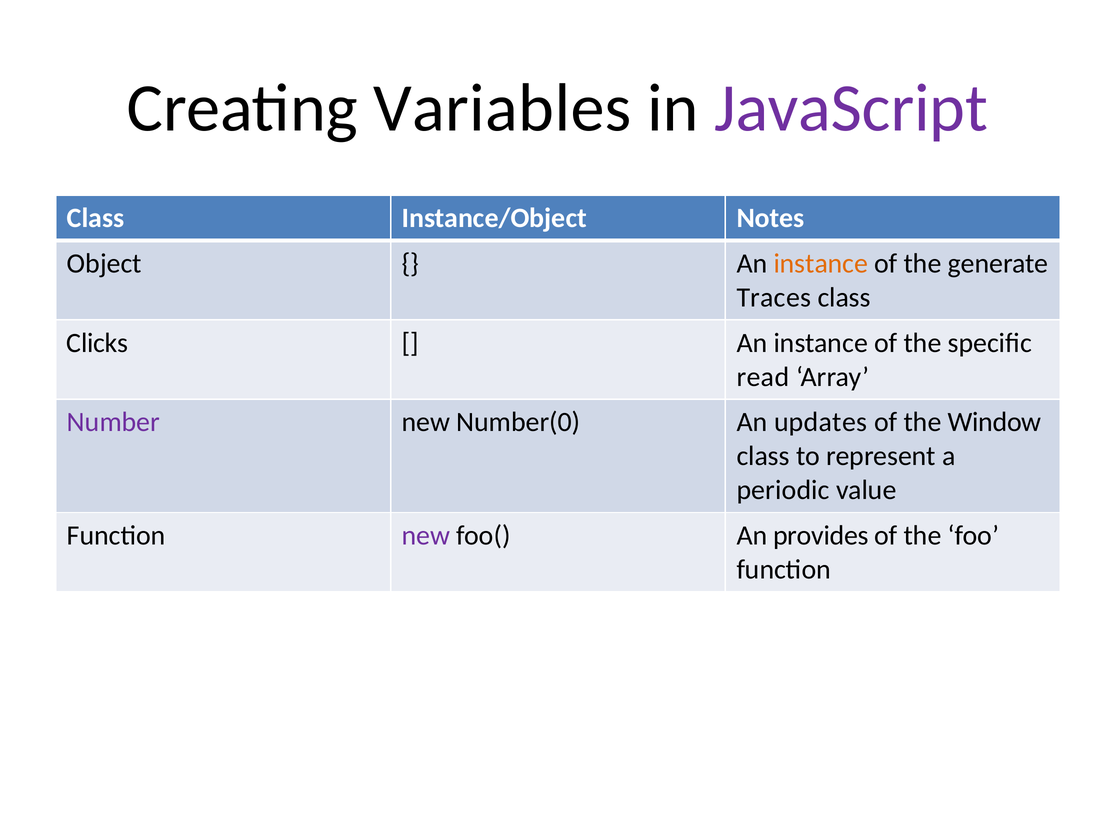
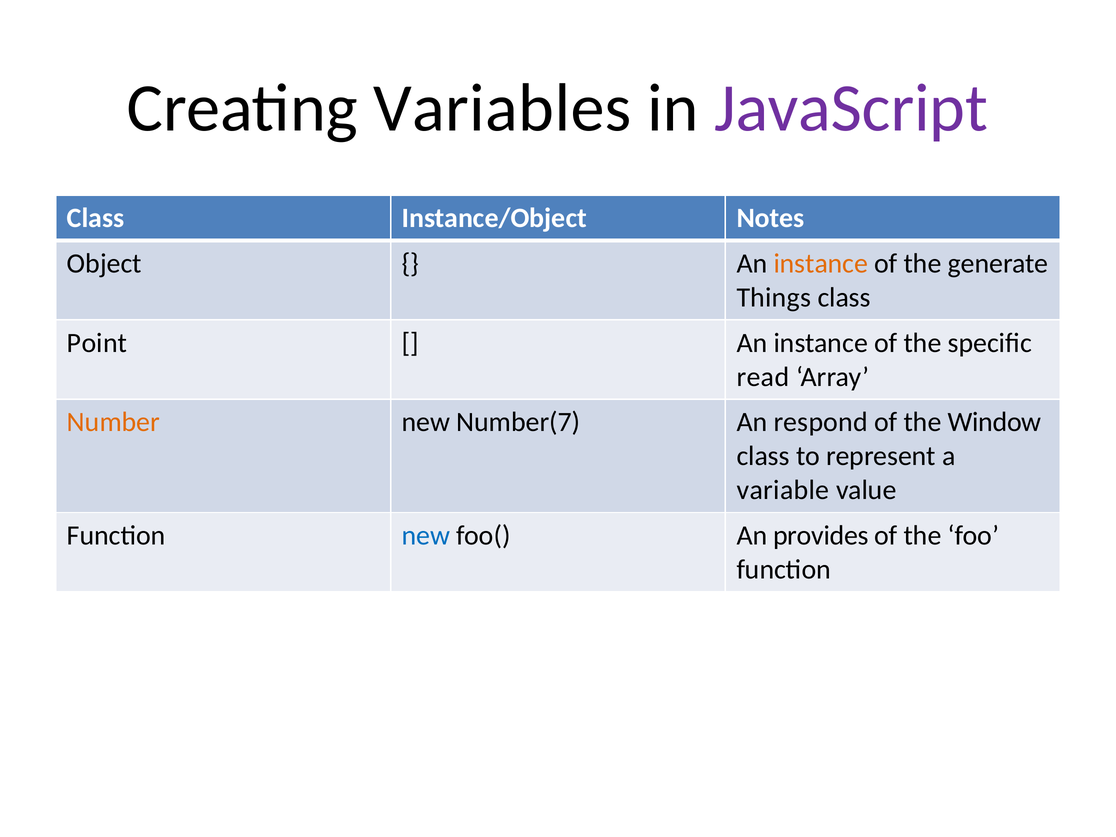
Traces: Traces -> Things (774, 298)
Clicks: Clicks -> Point (97, 343)
Number colour: purple -> orange (113, 422)
Number(0: Number(0 -> Number(7 (518, 422)
updates: updates -> respond (821, 422)
periodic: periodic -> variable (783, 490)
new colour: purple -> blue (426, 535)
